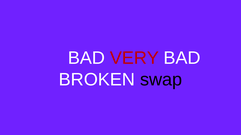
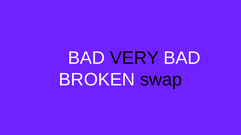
VERY colour: red -> black (134, 58)
